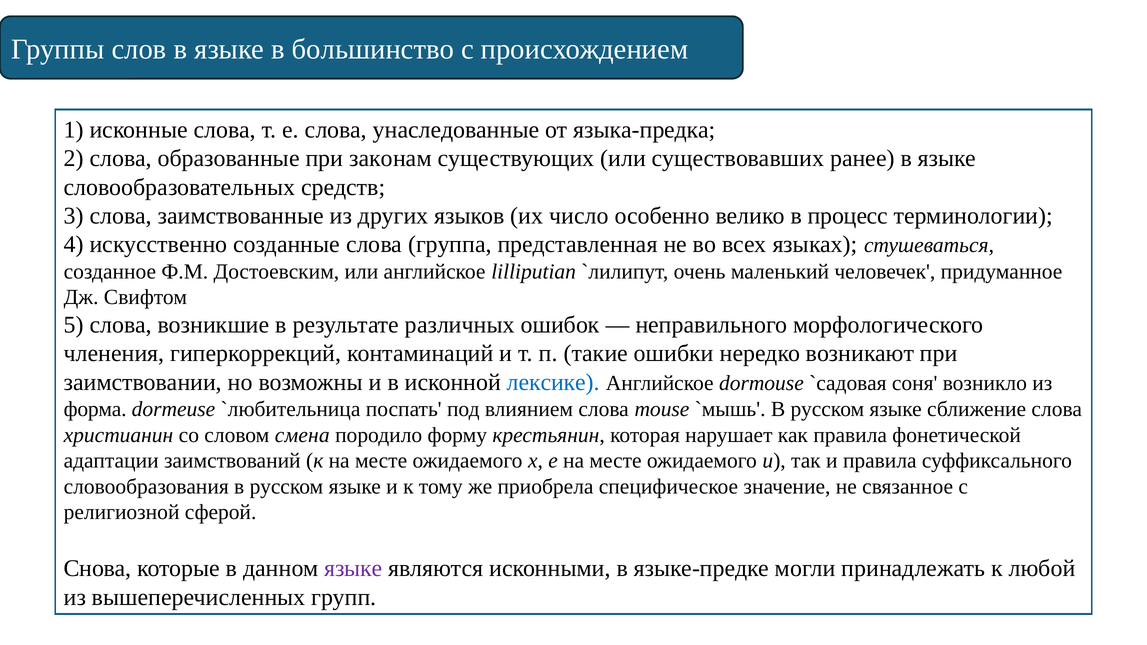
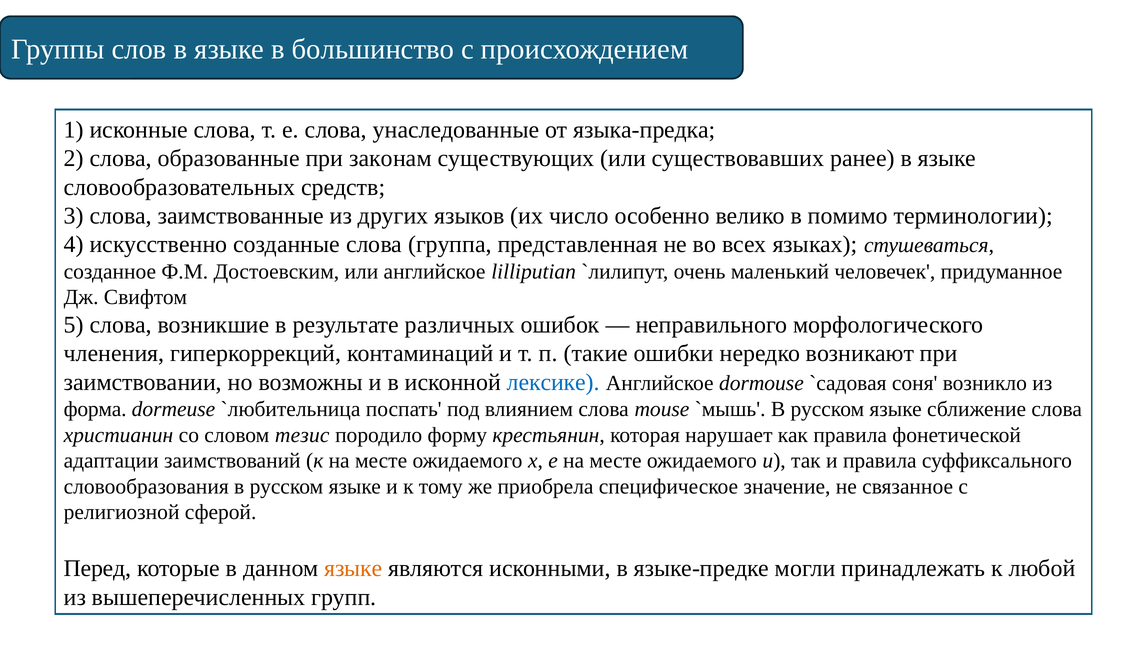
процесс: процесс -> помимо (848, 216)
смена: смена -> тезис (302, 435)
Снова: Снова -> Перед (98, 569)
языке colour: purple -> orange (353, 569)
